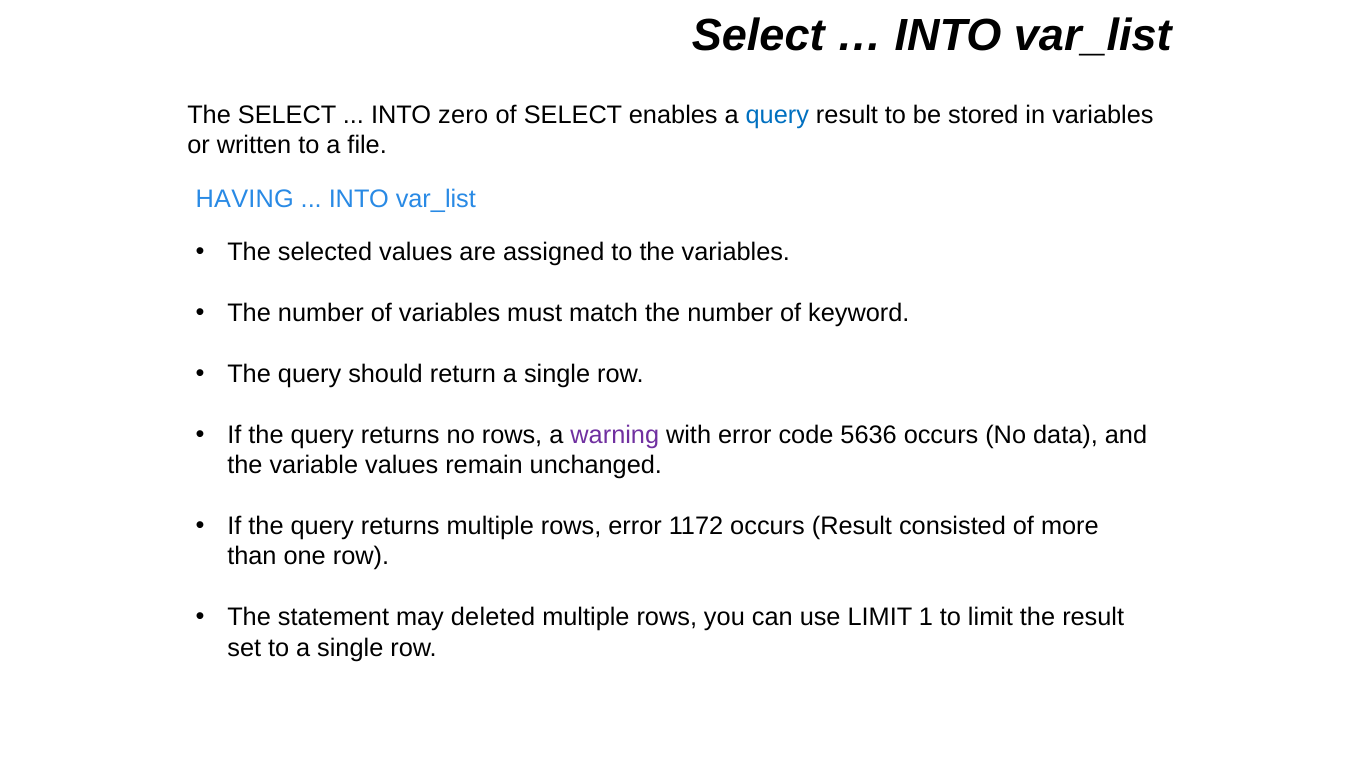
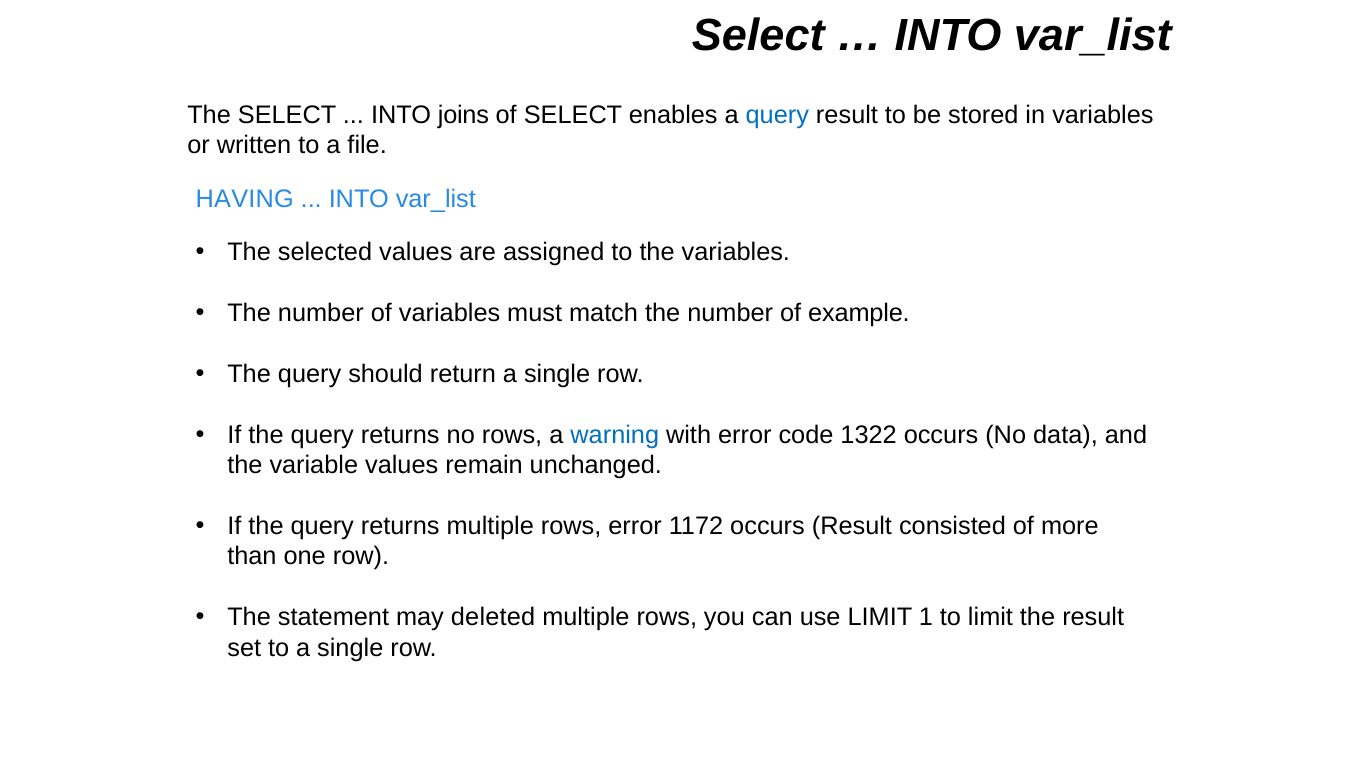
zero: zero -> joins (463, 115)
keyword: keyword -> example (859, 313)
warning colour: purple -> blue (615, 435)
5636: 5636 -> 1322 (869, 435)
